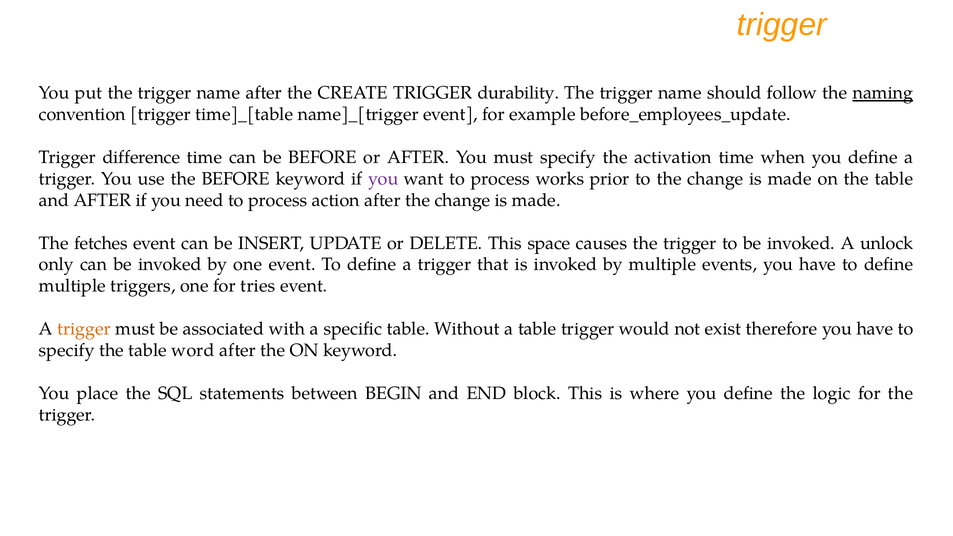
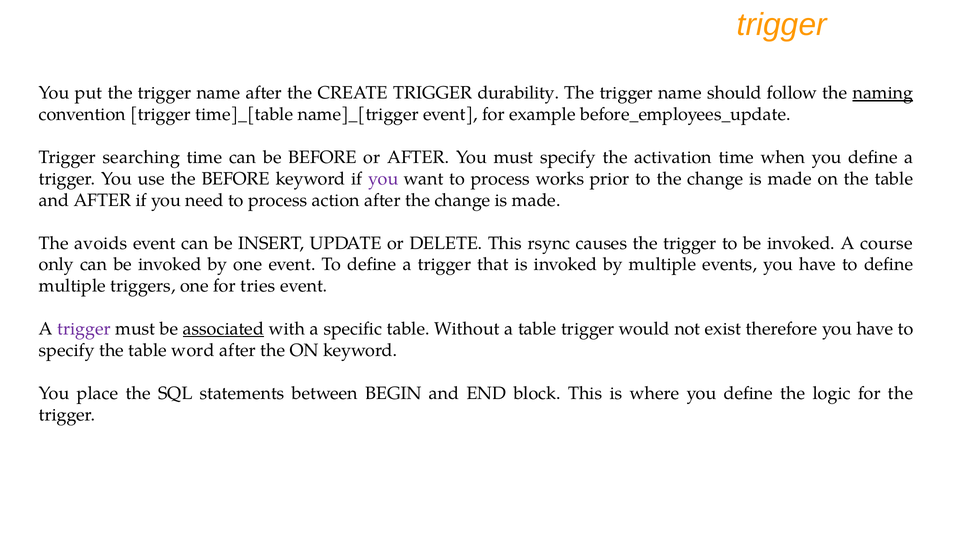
difference: difference -> searching (141, 157)
fetches: fetches -> avoids (101, 243)
space: space -> rsync (549, 243)
unlock: unlock -> course (887, 243)
trigger colour: orange -> purple (84, 329)
associated underline: none -> present (223, 329)
